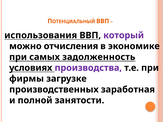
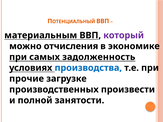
использования: использования -> материальным (41, 35)
производства colour: purple -> blue (88, 68)
фирмы: фирмы -> прочие (27, 79)
заработная: заработная -> произвести (128, 90)
